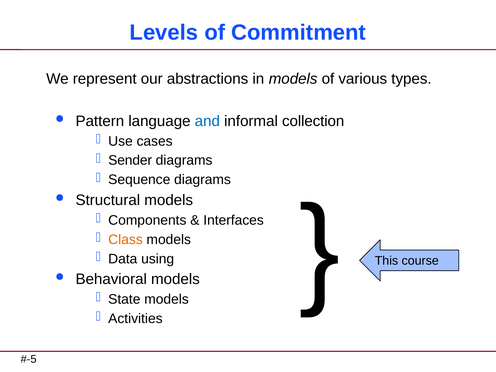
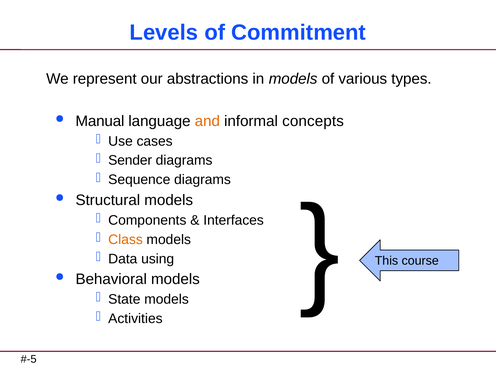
Pattern: Pattern -> Manual (100, 121)
and colour: blue -> orange (207, 121)
collection: collection -> concepts (313, 121)
